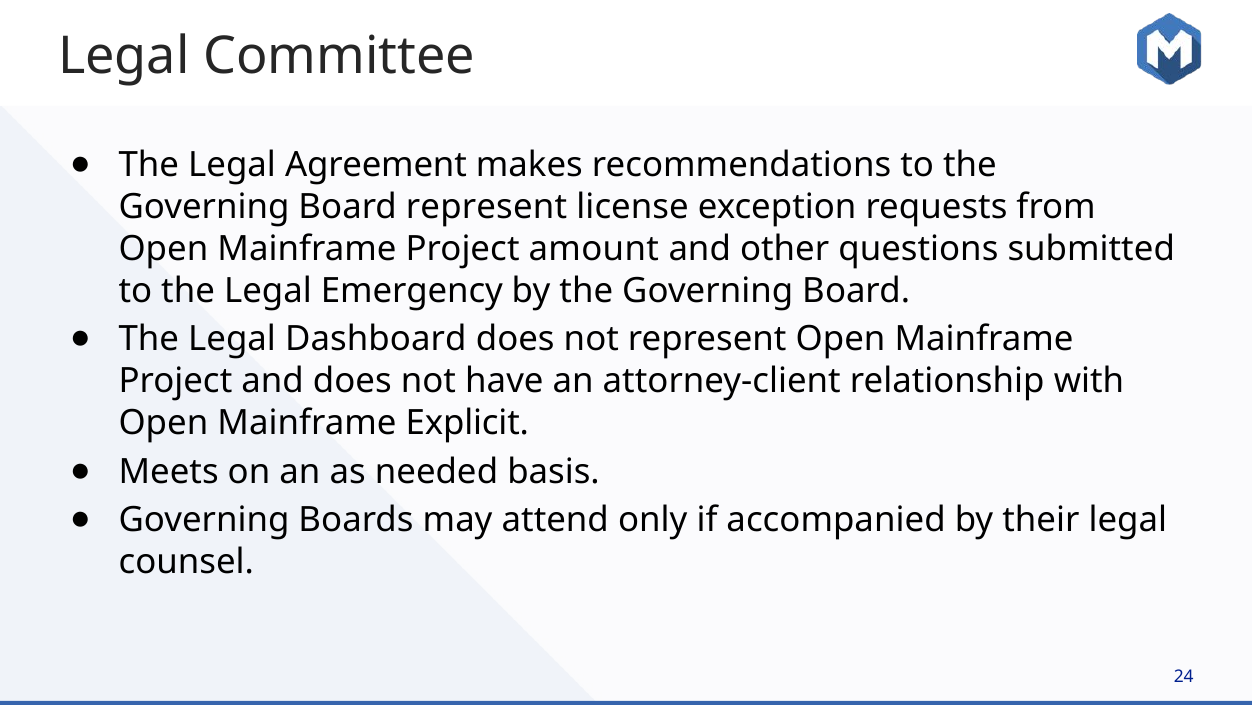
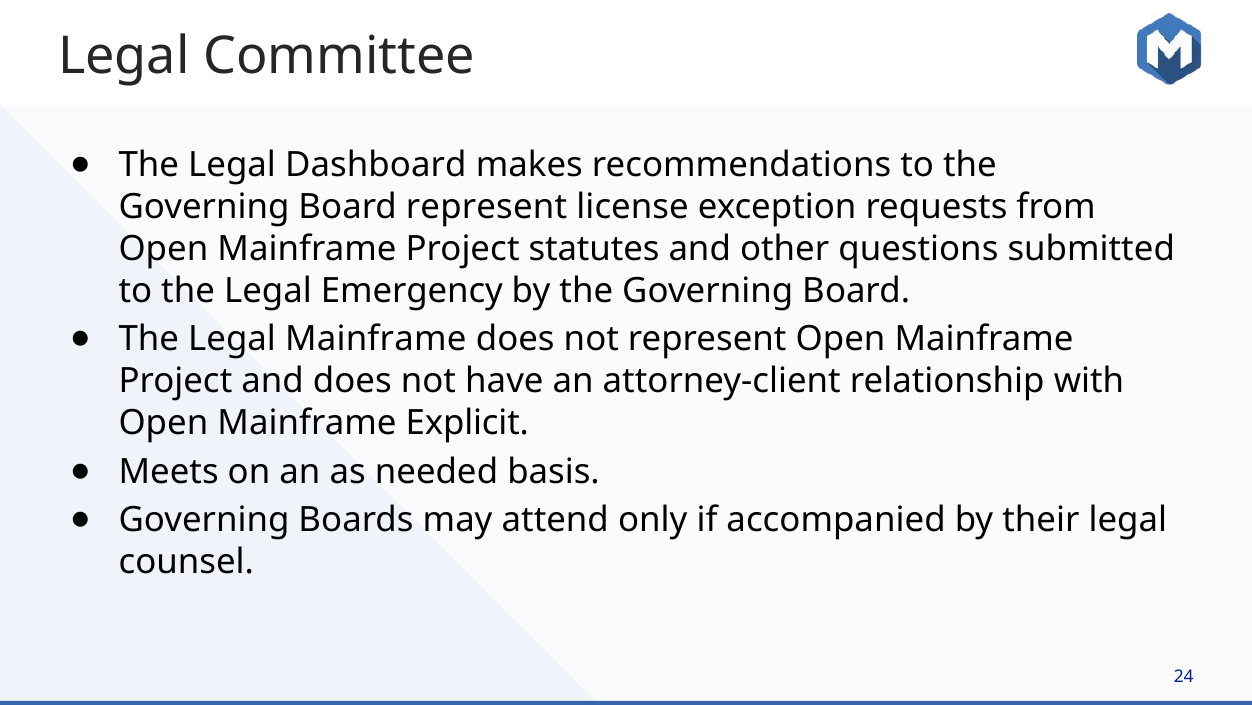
Agreement: Agreement -> Dashboard (376, 165)
amount: amount -> statutes (594, 249)
Legal Dashboard: Dashboard -> Mainframe (376, 339)
